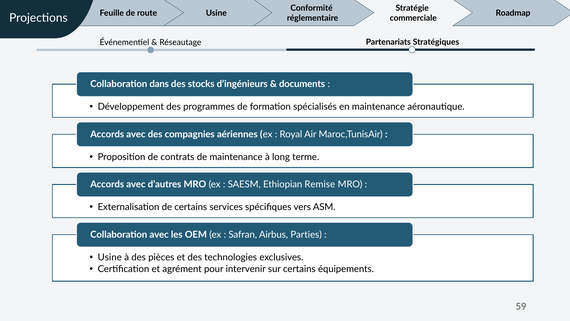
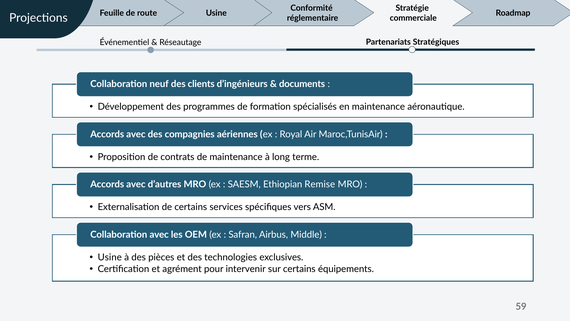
dans: dans -> neuf (159, 84)
stocks: stocks -> clients (201, 84)
Parties: Parties -> Middle (306, 234)
